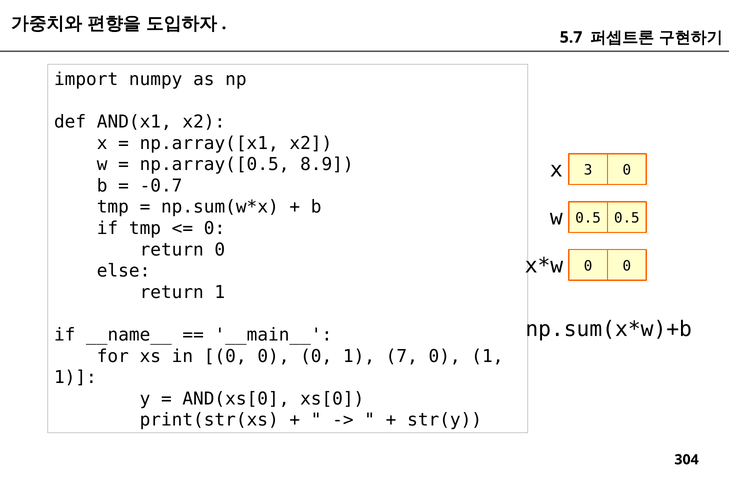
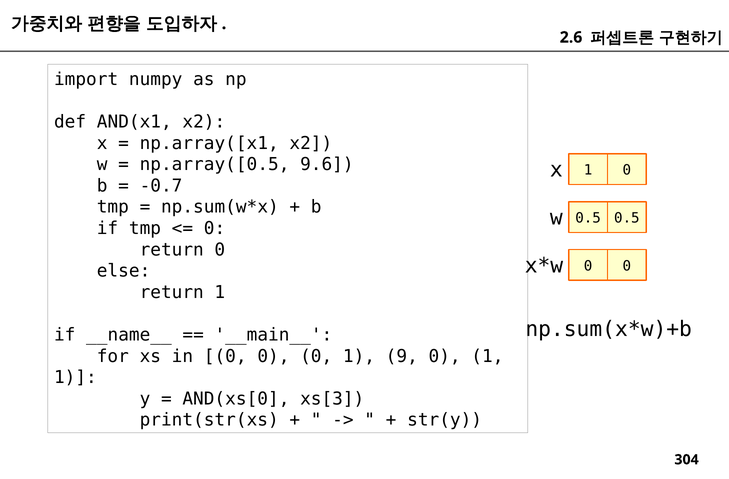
5.7: 5.7 -> 2.6 (571, 37)
8.9: 8.9 -> 9.6 (327, 164)
x 3: 3 -> 1 (588, 170)
7: 7 -> 9 (402, 356)
xs[0: xs[0 -> xs[3 (332, 399)
